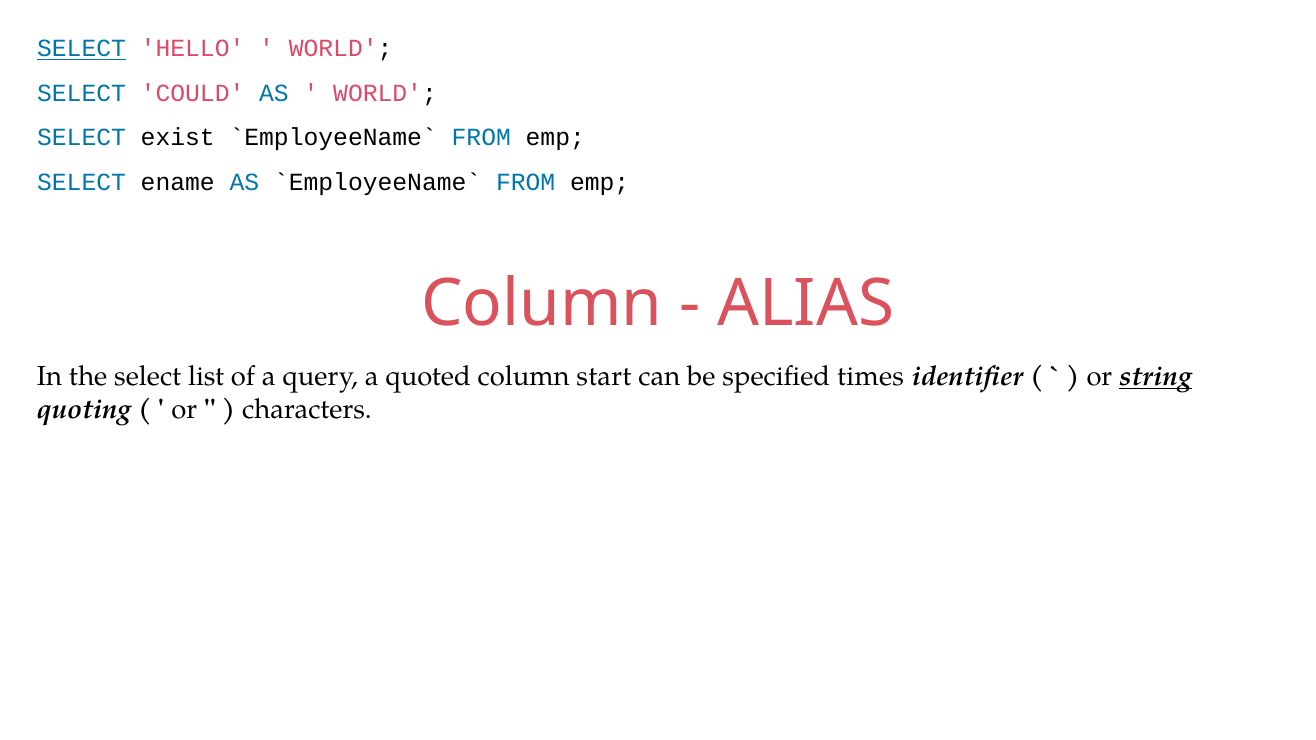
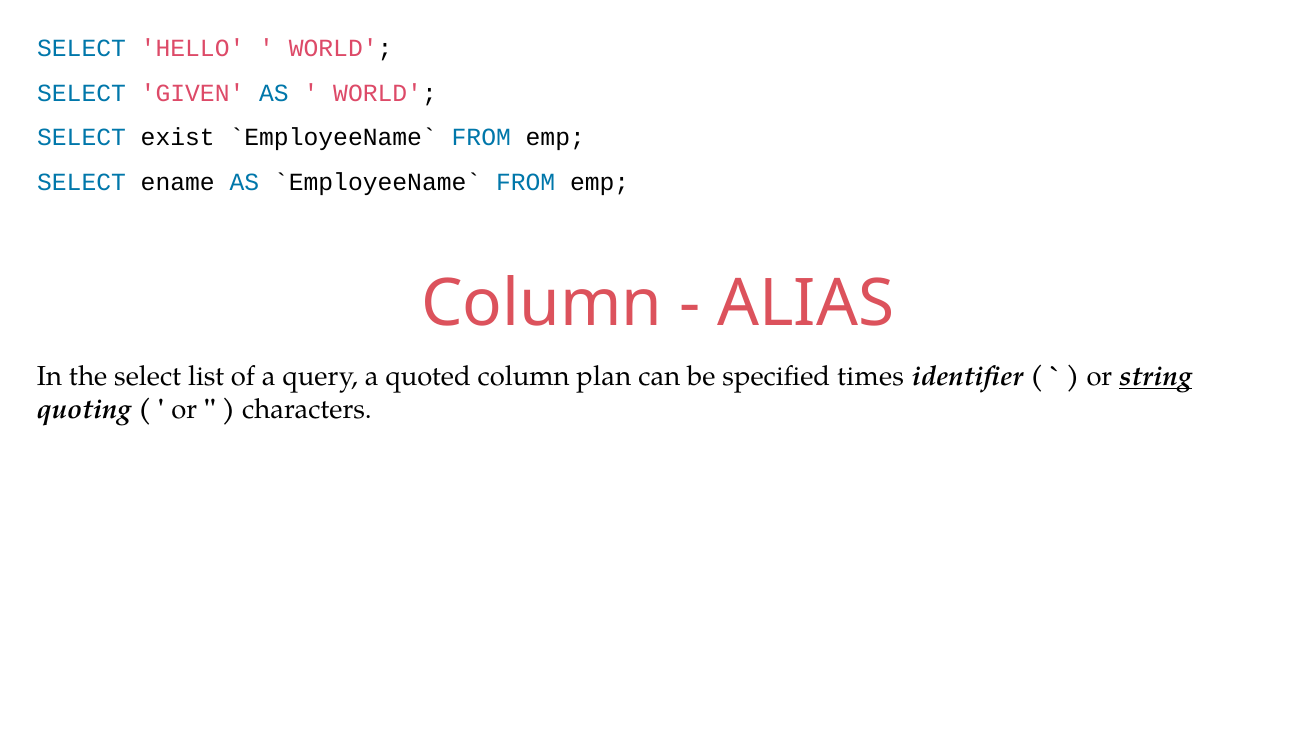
SELECT underline: present -> none (82, 49)
COULD: COULD -> GIVEN (193, 93)
start: start -> plan (604, 377)
